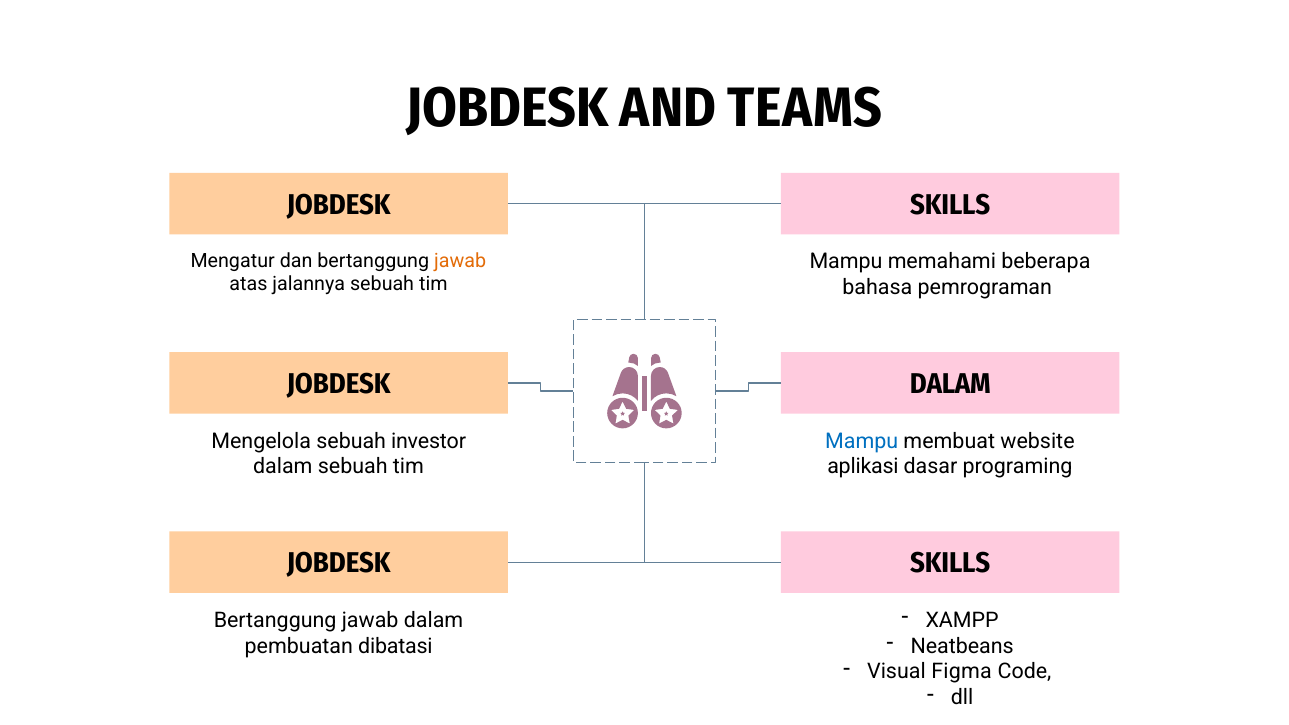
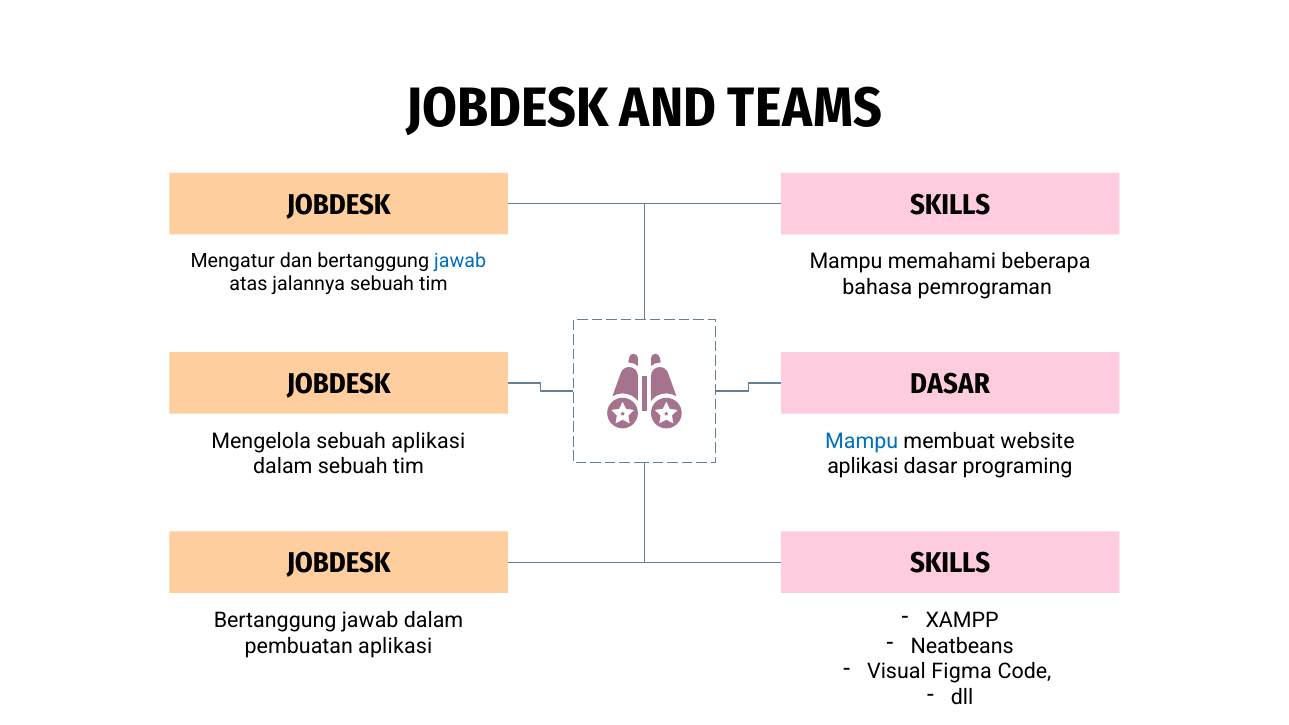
jawab colour: orange -> blue (460, 261)
DALAM: DALAM -> DASAR (950, 384)
sebuah investor: investor -> aplikasi (428, 441)
pembuatan dibatasi: dibatasi -> aplikasi (395, 646)
